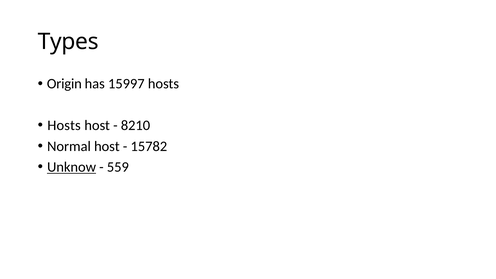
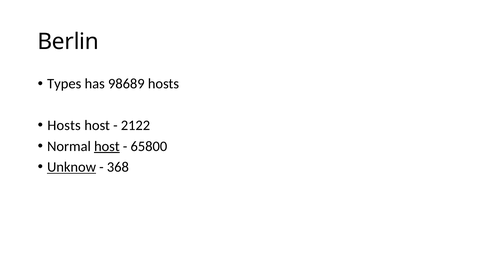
Types: Types -> Berlin (68, 42)
Origin: Origin -> Types (64, 84)
15997: 15997 -> 98689 (126, 84)
8210: 8210 -> 2122 (135, 125)
host underline: none -> present (107, 146)
15782: 15782 -> 65800 (149, 146)
559: 559 -> 368 (118, 167)
